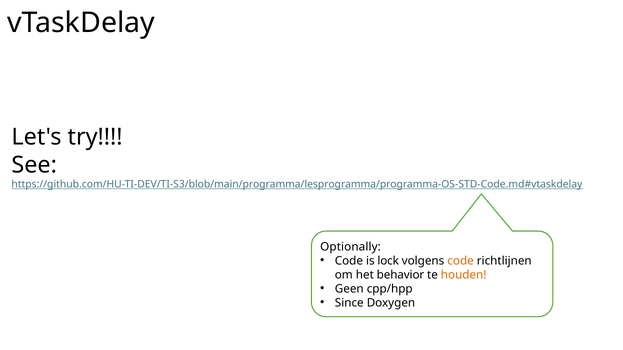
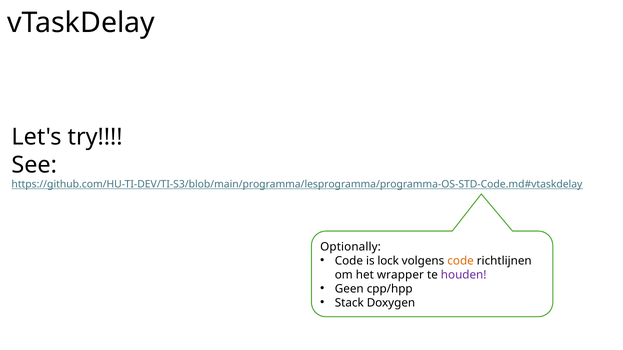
behavior: behavior -> wrapper (400, 275)
houden colour: orange -> purple (464, 275)
Since: Since -> Stack (349, 303)
